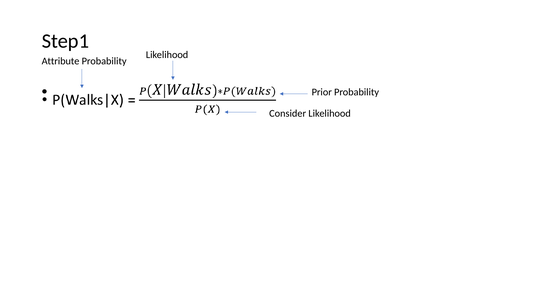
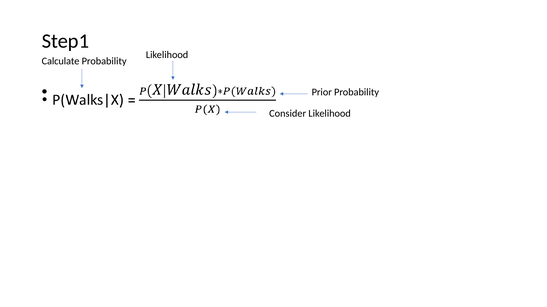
Attribute: Attribute -> Calculate (61, 61)
